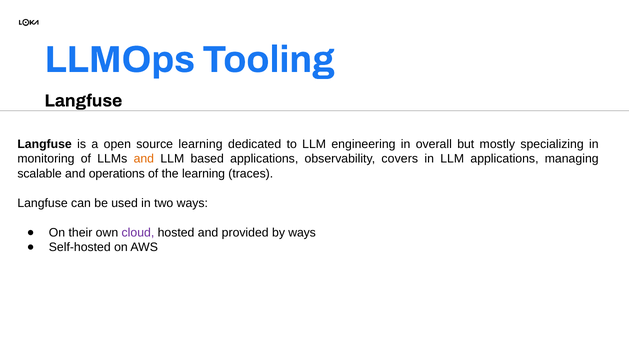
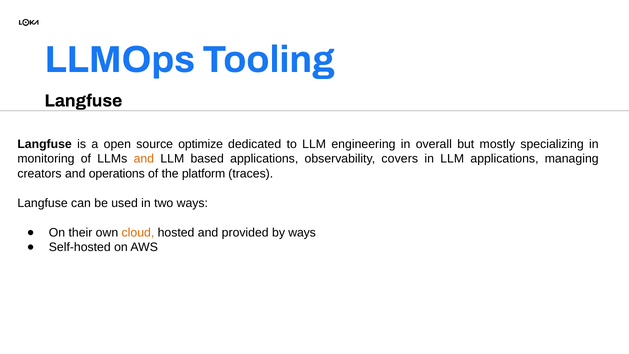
source learning: learning -> optimize (201, 144)
scalable: scalable -> creators (39, 174)
the learning: learning -> platform (204, 174)
cloud colour: purple -> orange (138, 233)
